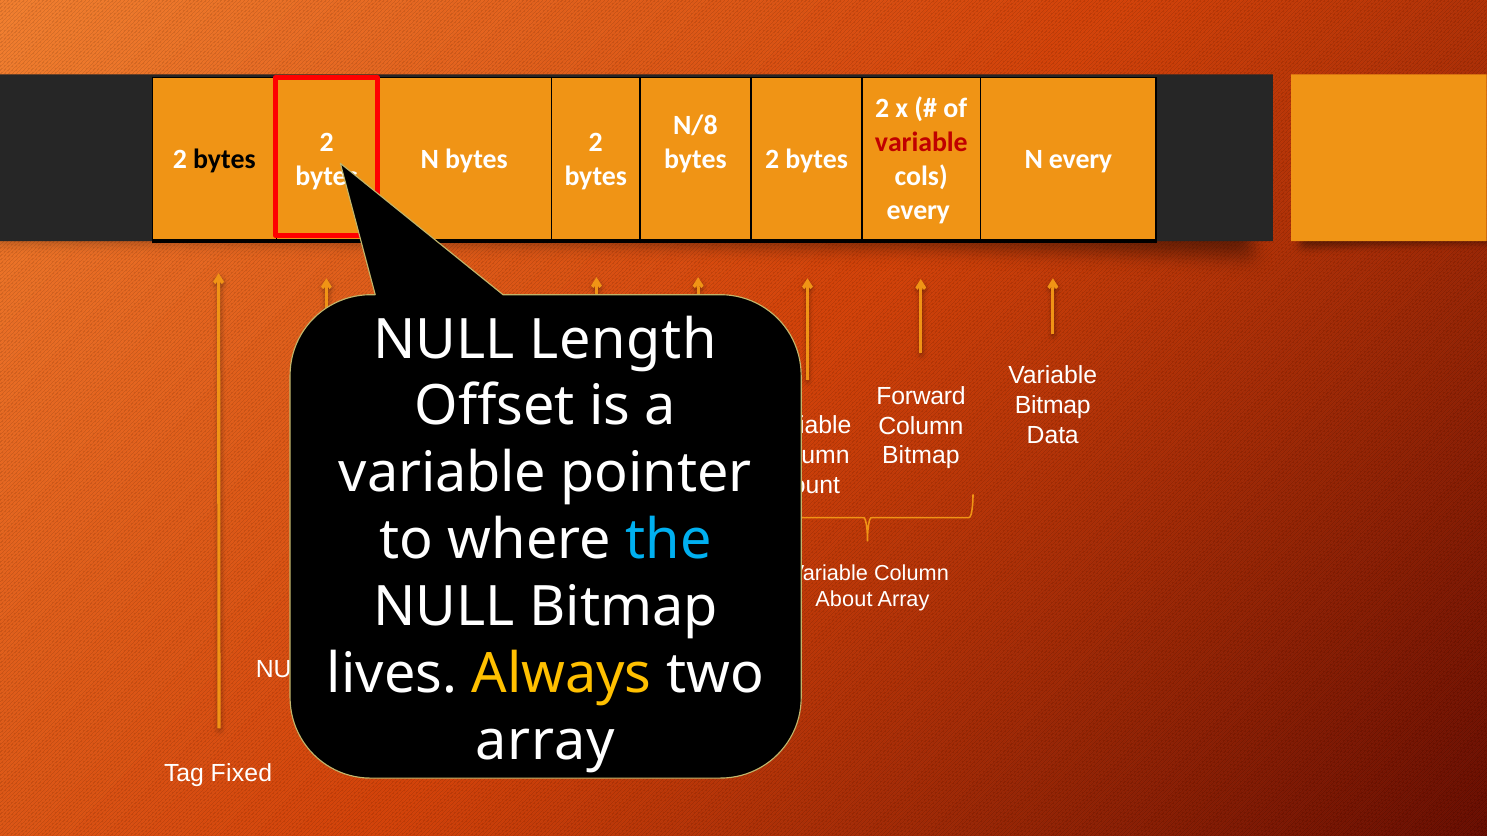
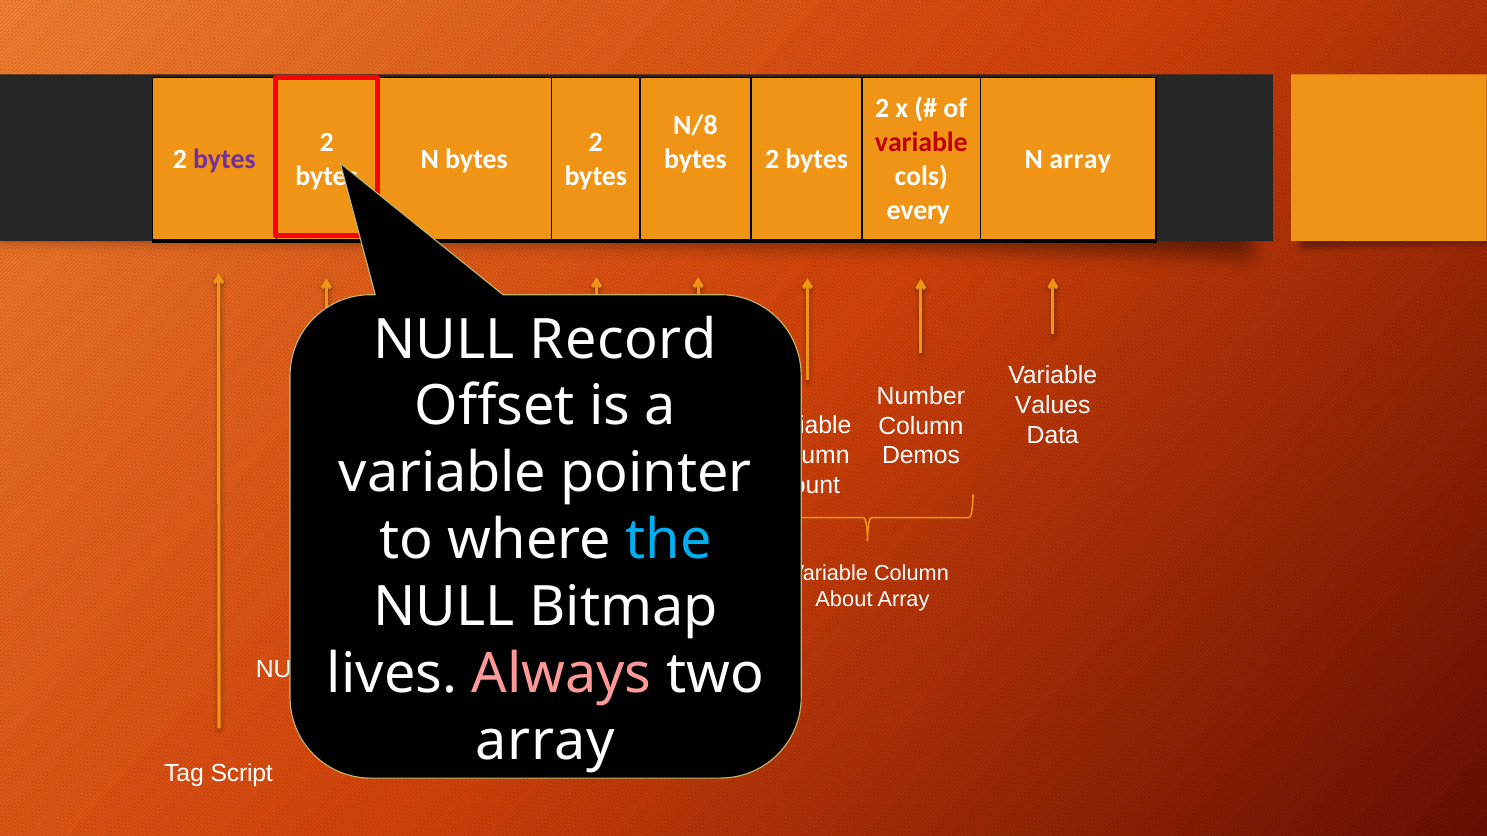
bytes colour: black -> purple (224, 160)
N every: every -> array (1080, 160)
NULL Length: Length -> Record (623, 340)
Forward: Forward -> Number (921, 397)
Bitmap: Bitmap -> Values (1053, 405)
Bitmap: Bitmap -> Demos (921, 456)
Always colour: yellow -> pink (562, 674)
Tag Fixed: Fixed -> Script (242, 774)
